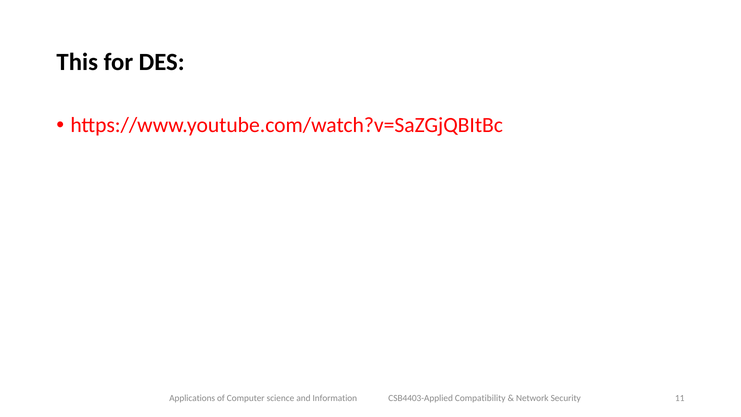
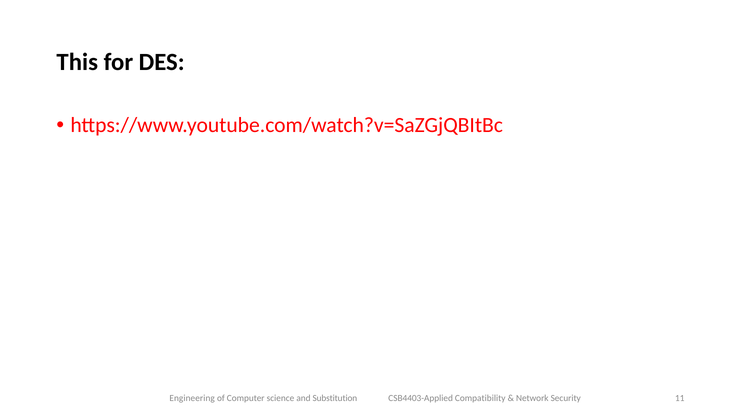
Applications: Applications -> Engineering (192, 398)
Information: Information -> Substitution (335, 398)
